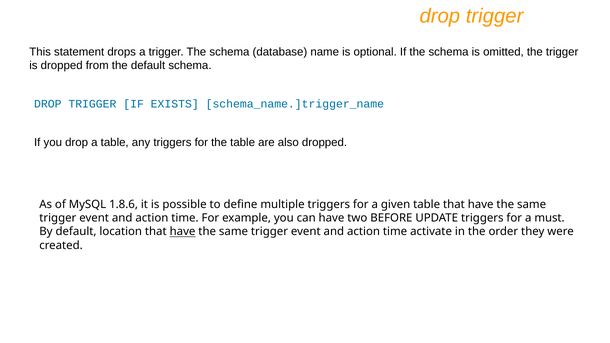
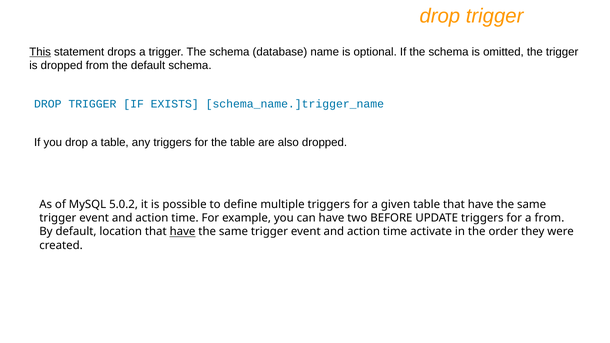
This underline: none -> present (40, 52)
1.8.6: 1.8.6 -> 5.0.2 (124, 204)
a must: must -> from (549, 218)
